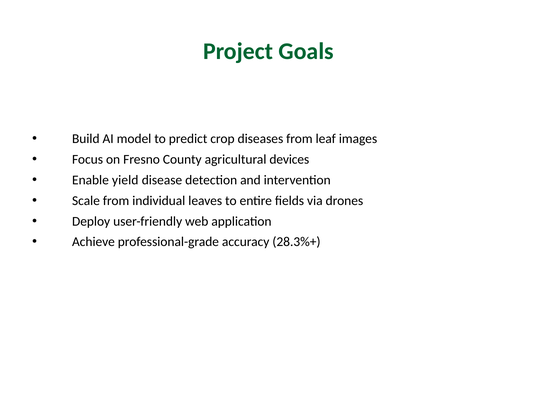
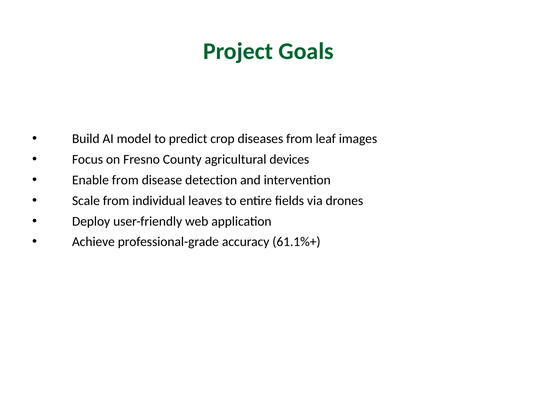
yield: yield -> from (125, 180)
28.3%+: 28.3%+ -> 61.1%+ (296, 242)
